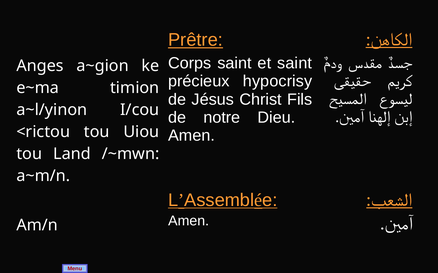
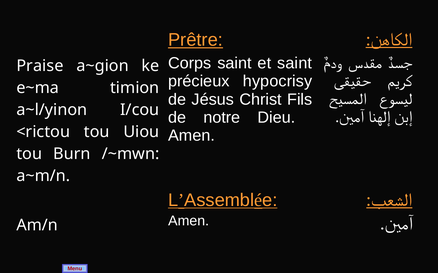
Anges: Anges -> Praise (40, 66)
Land: Land -> Burn (72, 154)
